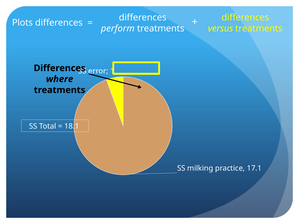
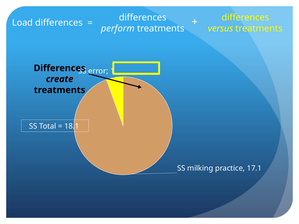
Plots: Plots -> Load (22, 23)
where: where -> create (60, 79)
